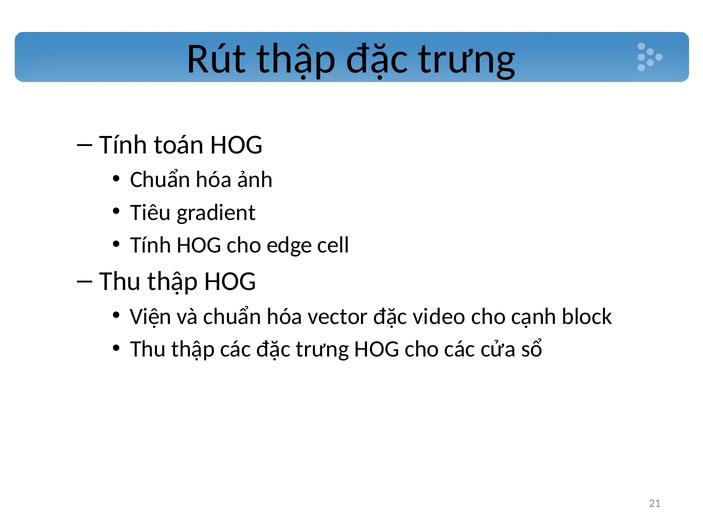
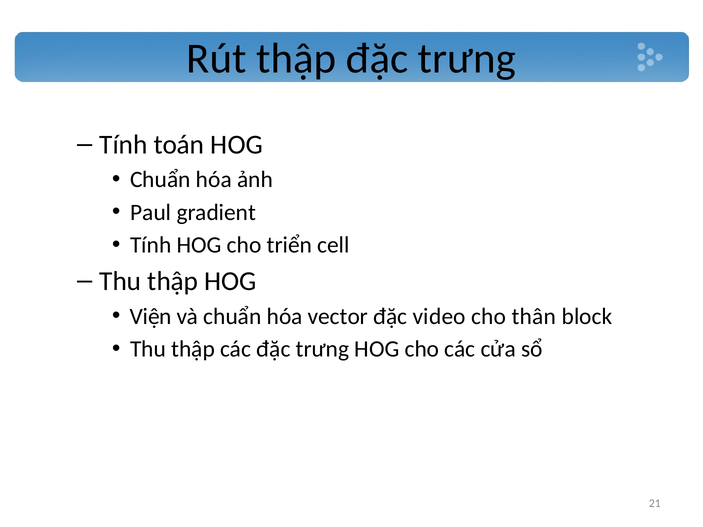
Tiêu: Tiêu -> Paul (151, 213)
edge: edge -> triển (289, 245)
cạnh: cạnh -> thân (534, 316)
